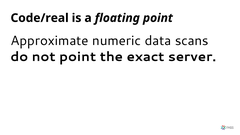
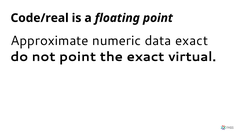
data scans: scans -> exact (192, 41)
server: server -> virtual (192, 57)
